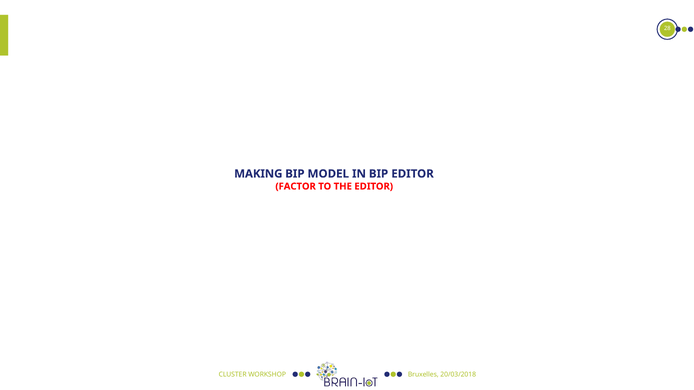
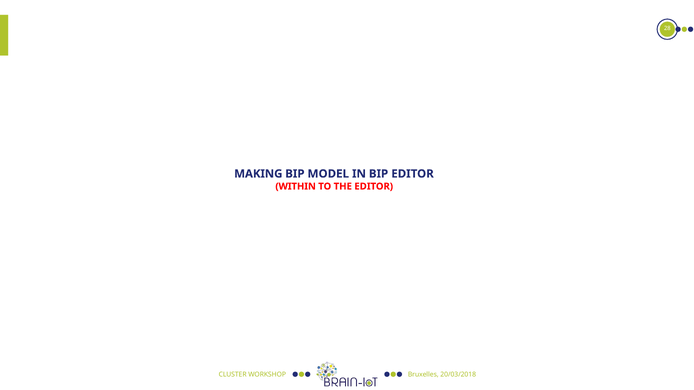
FACTOR: FACTOR -> WITHIN (296, 187)
